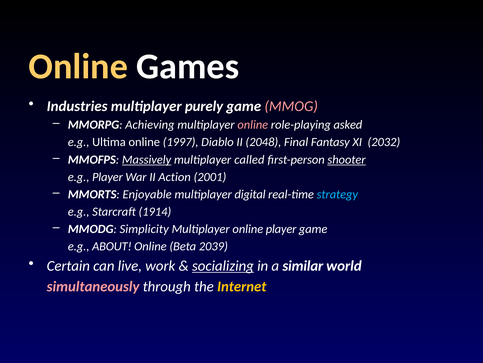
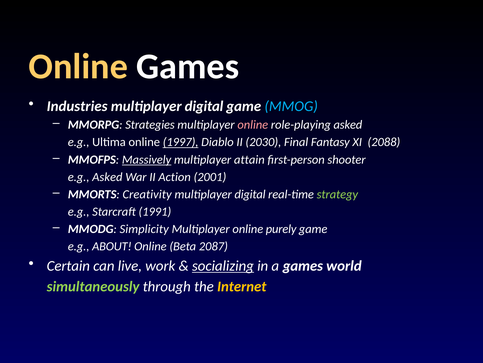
purely: purely -> digital (204, 106)
MMOG colour: pink -> light blue (291, 106)
Achieving: Achieving -> Strategies (150, 125)
1997 underline: none -> present (181, 142)
2048: 2048 -> 2030 (263, 142)
2032: 2032 -> 2088 (384, 142)
called: called -> attain (249, 159)
shooter underline: present -> none (347, 159)
e.g Player: Player -> Asked (107, 177)
Enjoyable: Enjoyable -> Creativity (147, 194)
strategy colour: light blue -> light green (337, 194)
1914: 1914 -> 1991 (155, 211)
online player: player -> purely (281, 229)
2039: 2039 -> 2087 (213, 246)
a similar: similar -> games (303, 265)
simultaneously colour: pink -> light green (93, 286)
